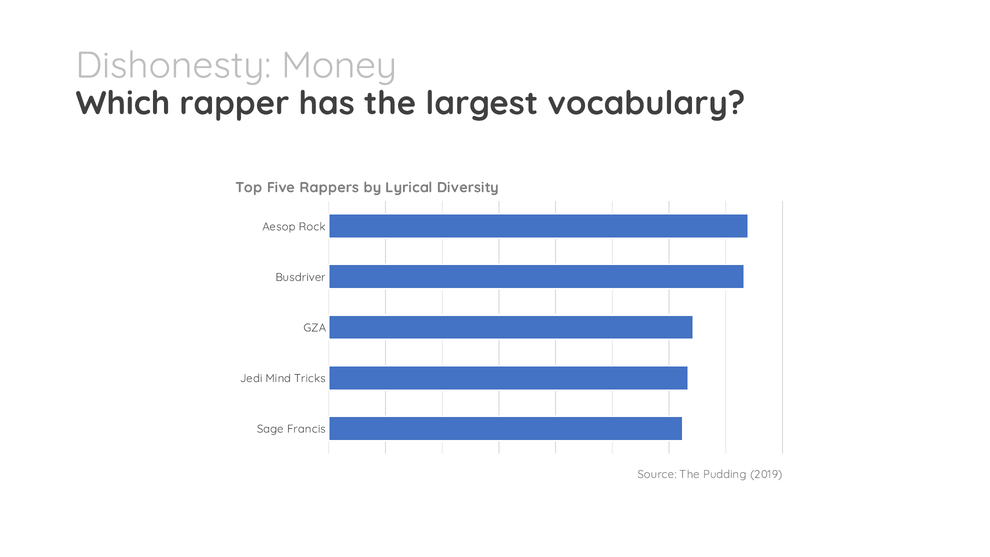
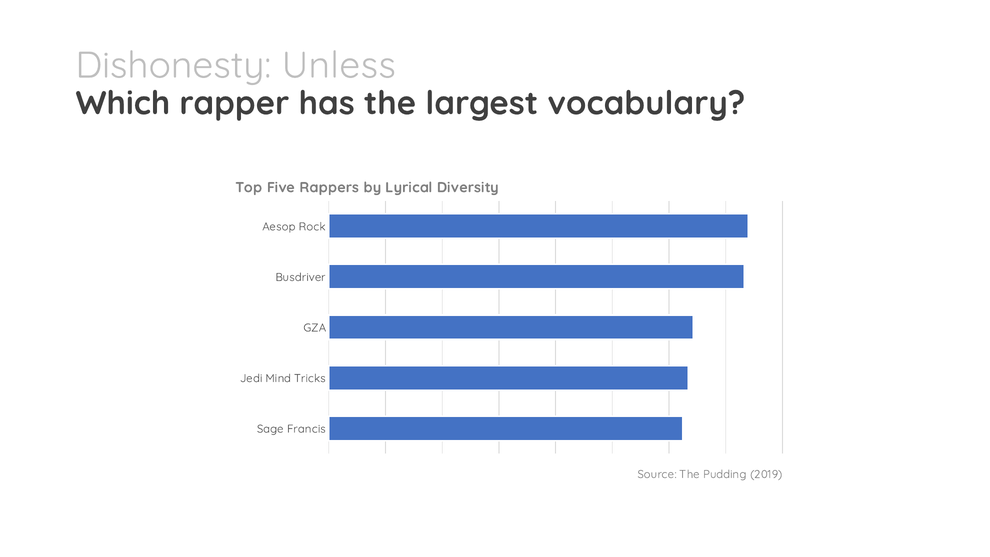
Money: Money -> Unless (339, 65)
